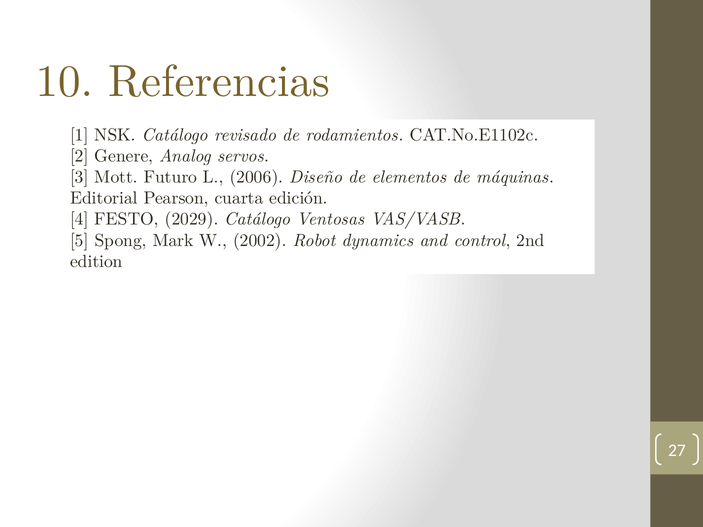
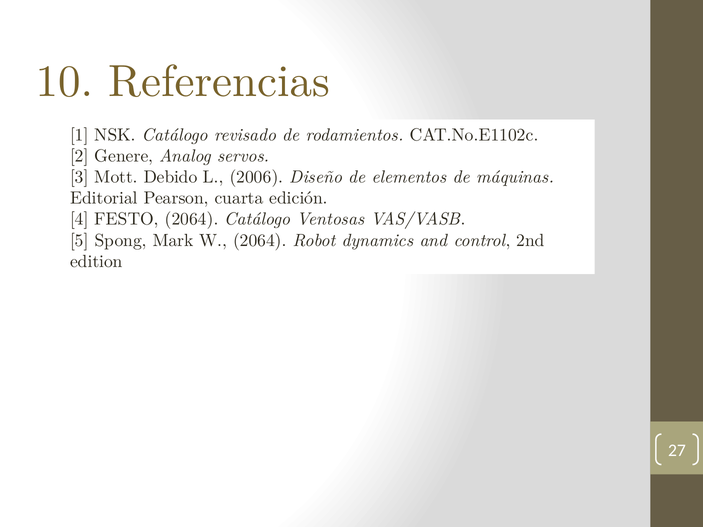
Futuro: Futuro -> Debido (171, 177)
FESTO 2029: 2029 -> 2064 (192, 219)
W 2002: 2002 -> 2064 (260, 240)
